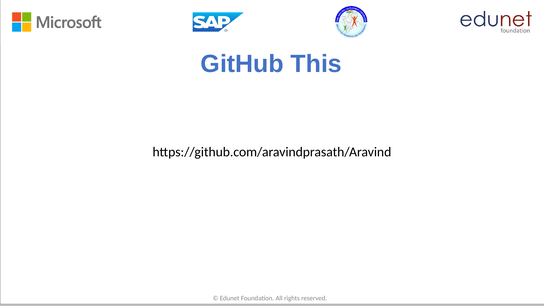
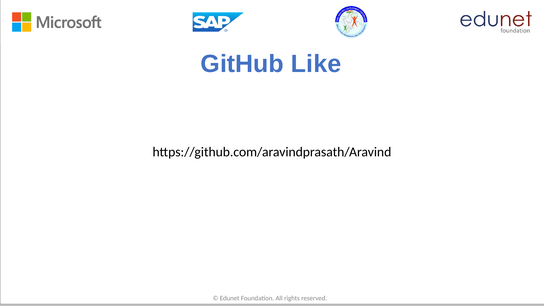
This: This -> Like (316, 64)
